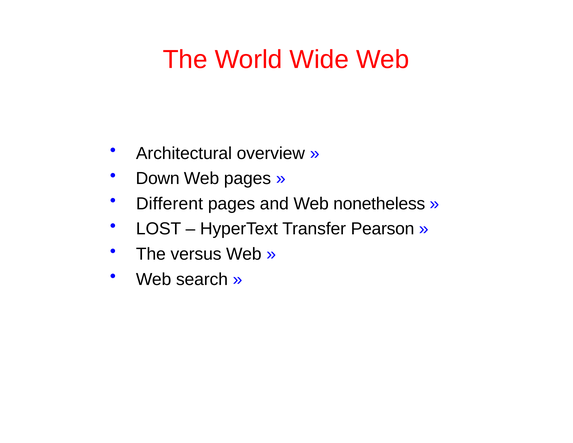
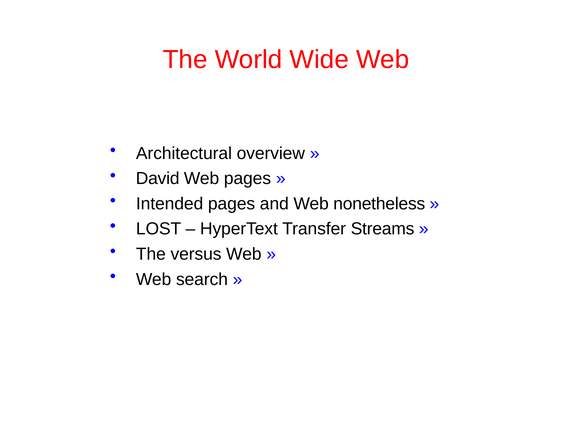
Down: Down -> David (158, 178)
Different: Different -> Intended (170, 204)
Pearson: Pearson -> Streams (383, 229)
